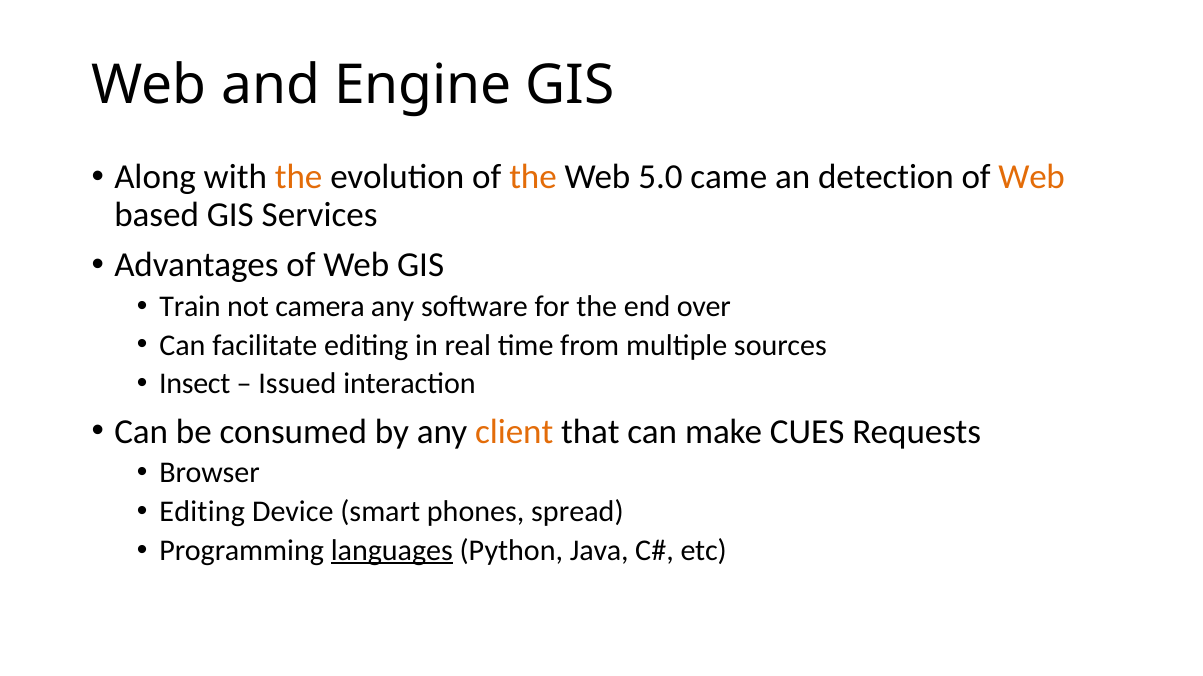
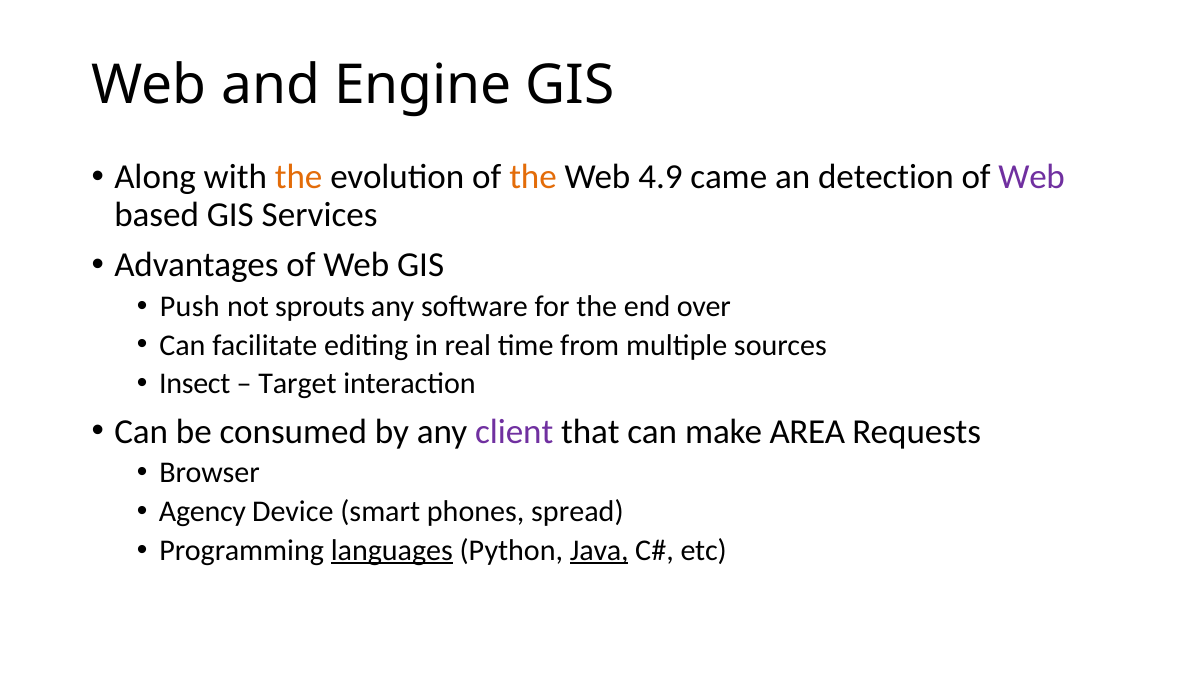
5.0: 5.0 -> 4.9 (660, 177)
Web colour: orange -> purple (1032, 177)
Train: Train -> Push (190, 307)
camera: camera -> sprouts (320, 307)
Issued: Issued -> Target (297, 384)
client colour: orange -> purple (514, 432)
CUES: CUES -> AREA (807, 432)
Editing: Editing -> Agency (203, 512)
Java underline: none -> present (599, 551)
